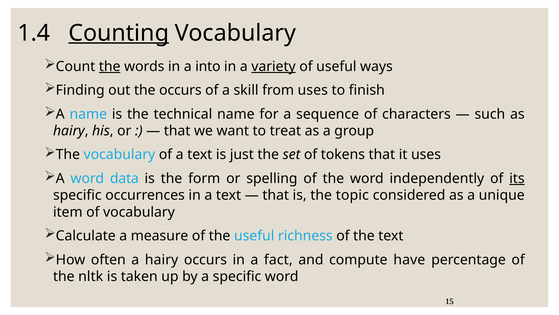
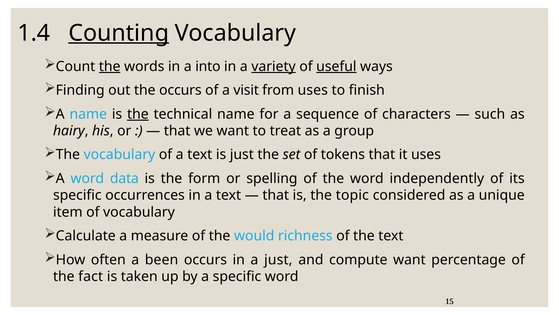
useful underline: none -> present (336, 66)
skill: skill -> visit (246, 90)
the underline: none -> present (138, 114)
its underline: present -> none (517, 178)
the useful: useful -> would (254, 235)
a hairy: hairy -> been (162, 259)
a fact: fact -> just (278, 259)
compute have: have -> want (409, 259)
nltk: nltk -> fact (91, 276)
